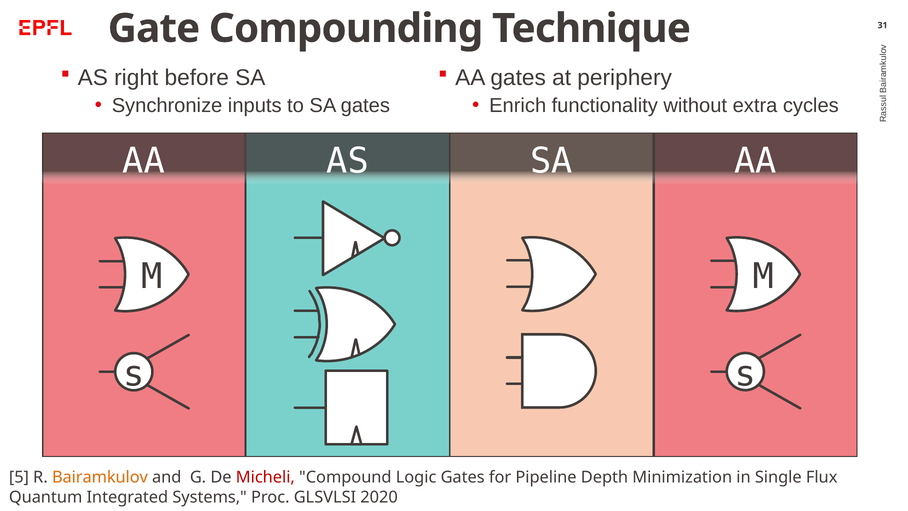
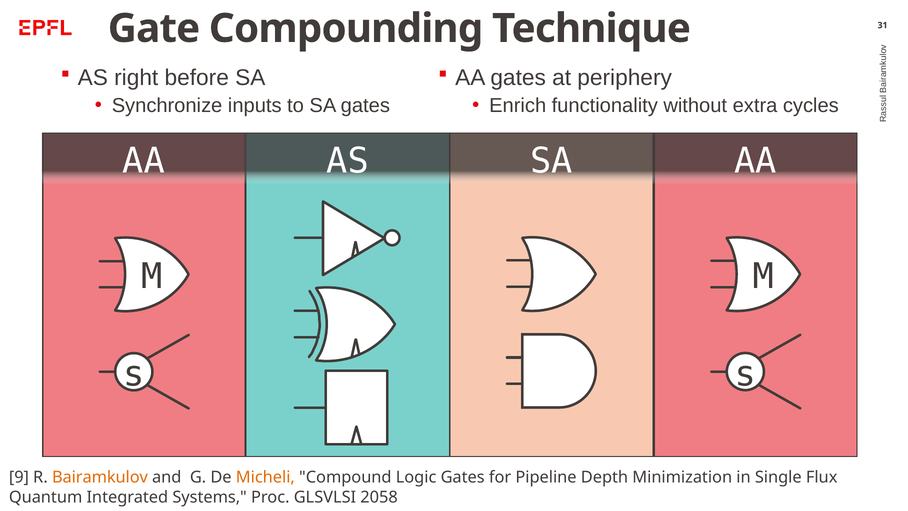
5: 5 -> 9 (19, 477)
Micheli colour: red -> orange (265, 477)
2020: 2020 -> 2058 (379, 497)
